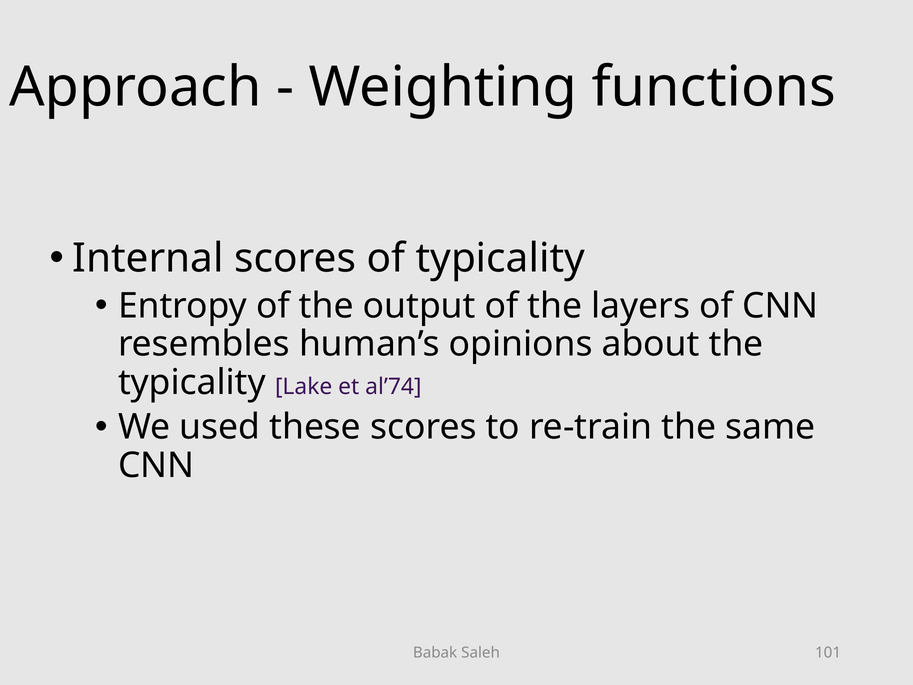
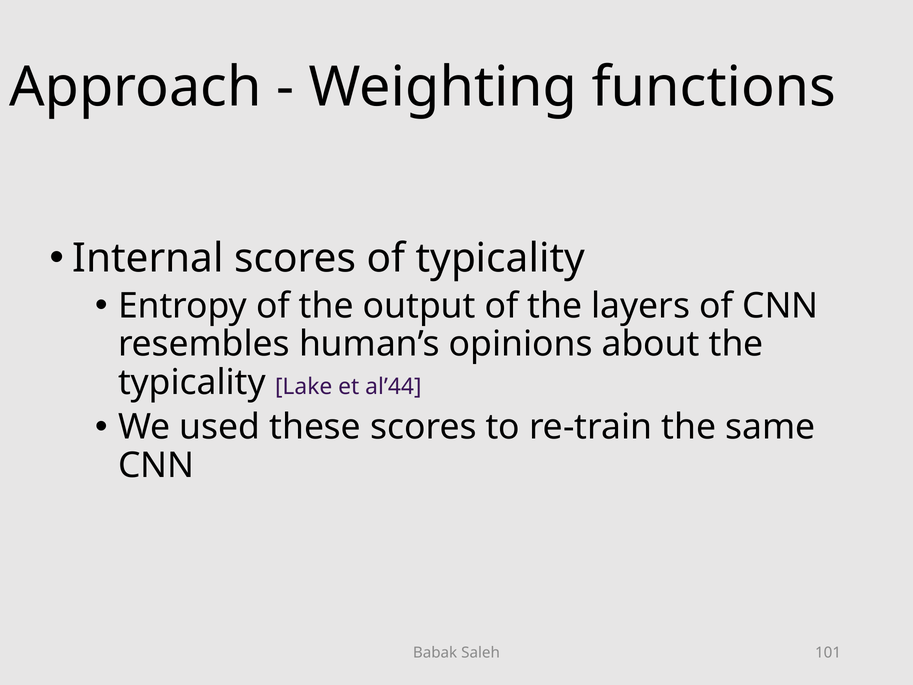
al’74: al’74 -> al’44 (393, 387)
